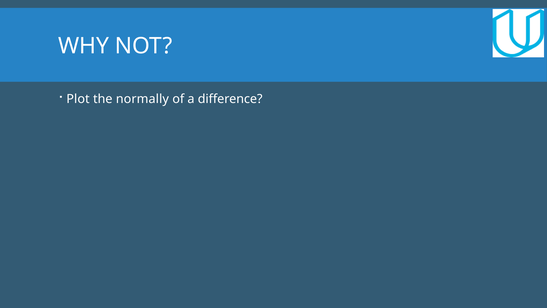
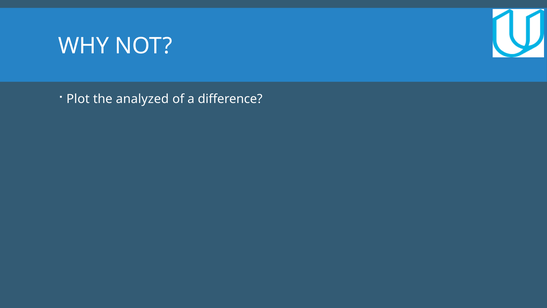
normally: normally -> analyzed (142, 99)
